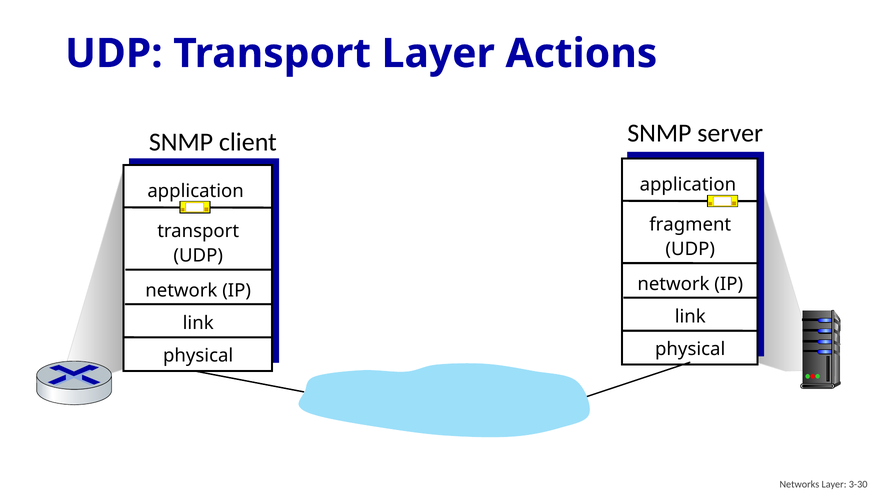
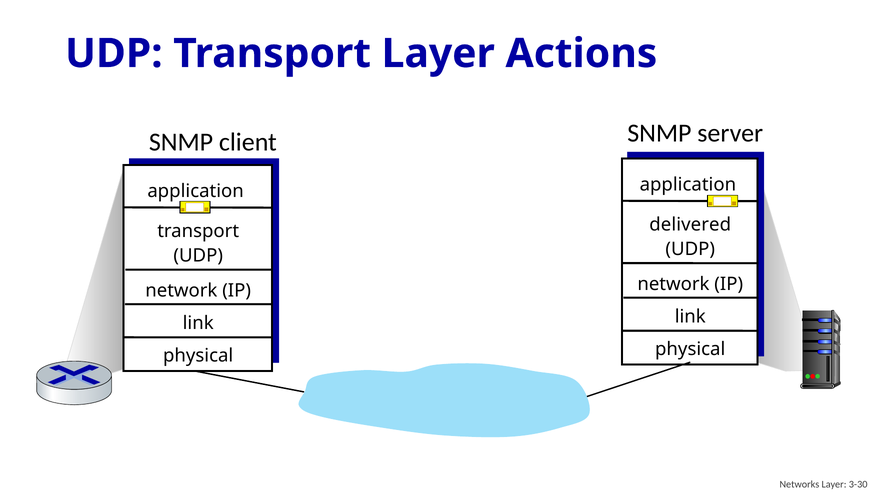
fragment: fragment -> delivered (690, 225)
